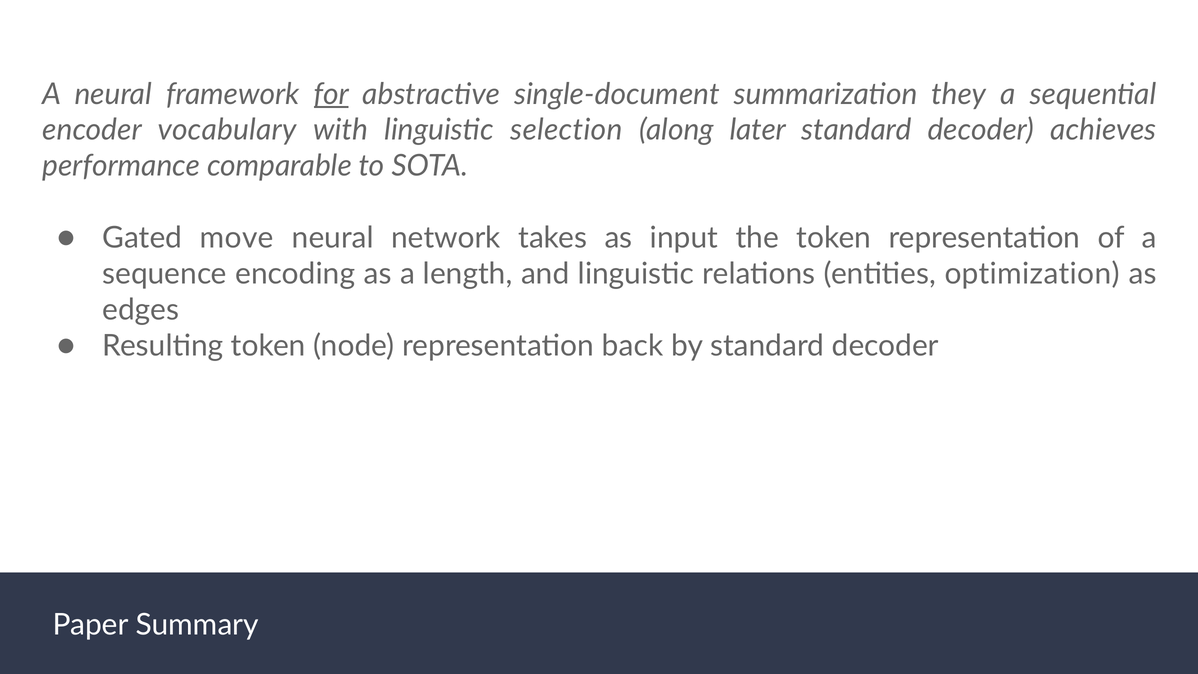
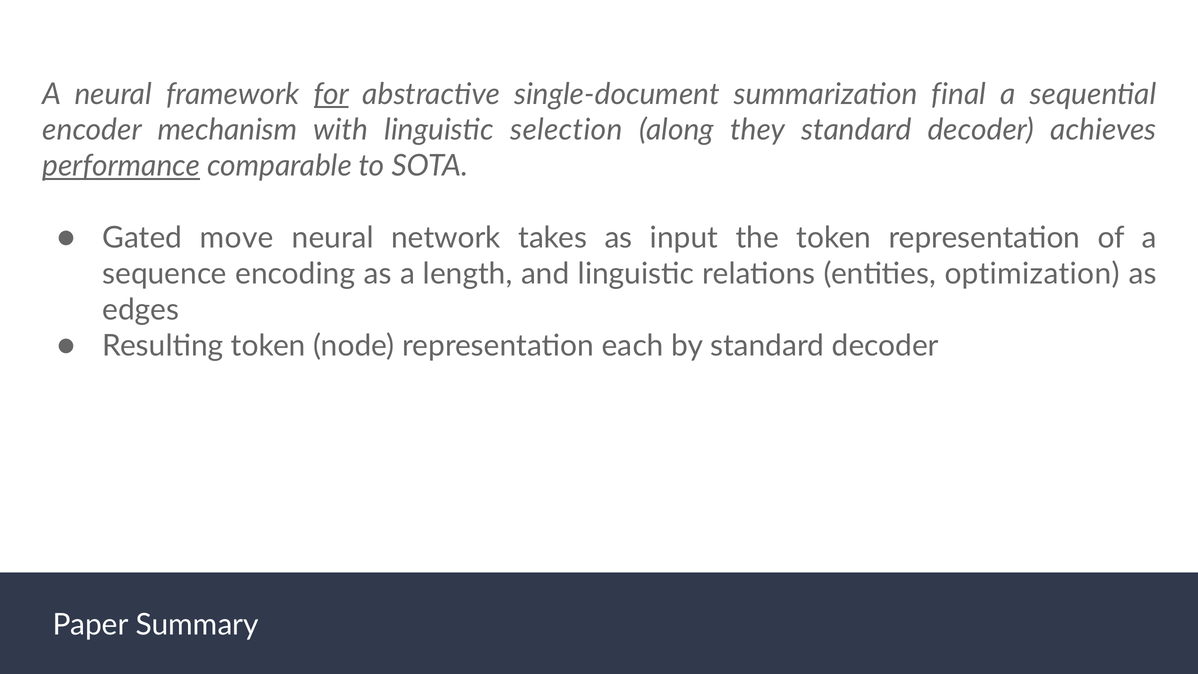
they: they -> final (959, 94)
vocabulary: vocabulary -> mechanism (227, 130)
later: later -> they (758, 130)
performance underline: none -> present (121, 166)
back: back -> each (633, 346)
